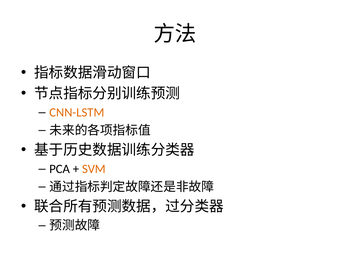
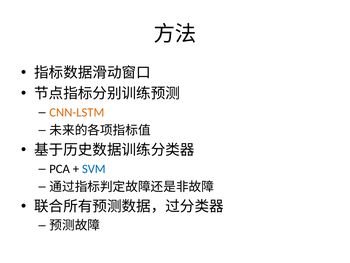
SVM colour: orange -> blue (94, 169)
